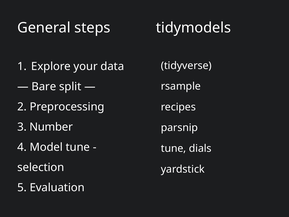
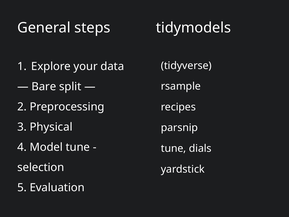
Number: Number -> Physical (51, 127)
